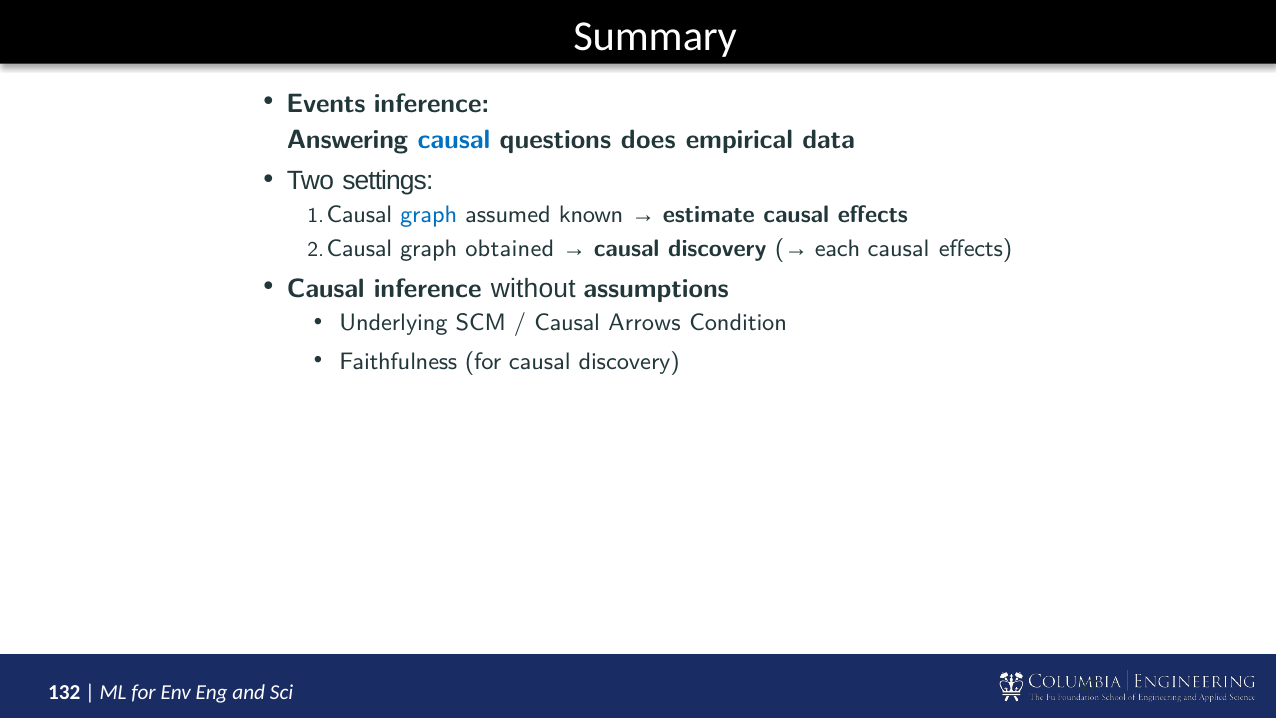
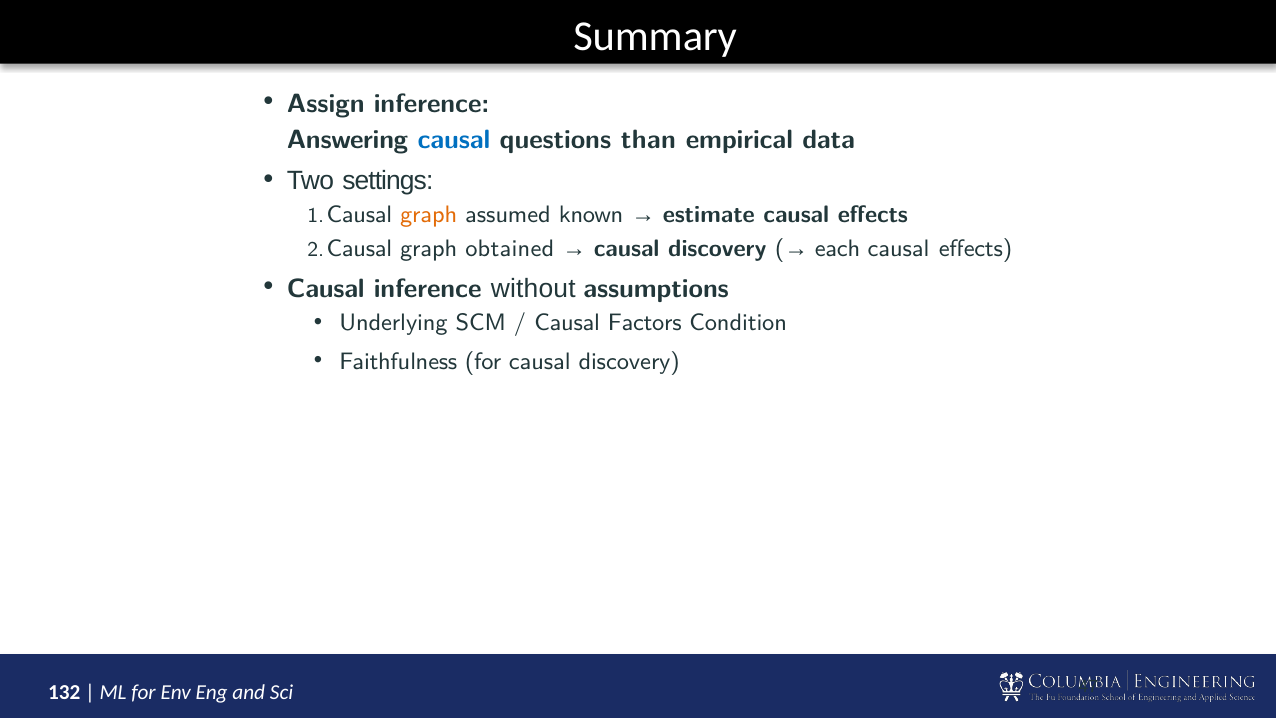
Events: Events -> Assign (326, 104)
does: does -> than (648, 140)
graph colour: blue -> orange (429, 215)
Arrows: Arrows -> Factors (645, 323)
